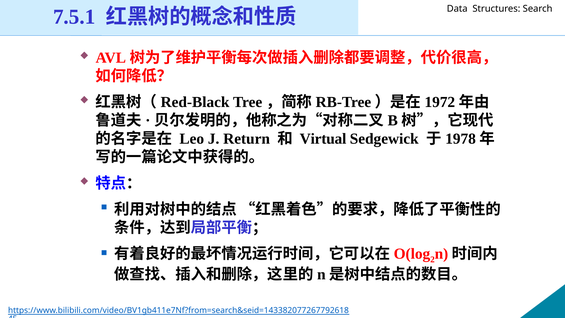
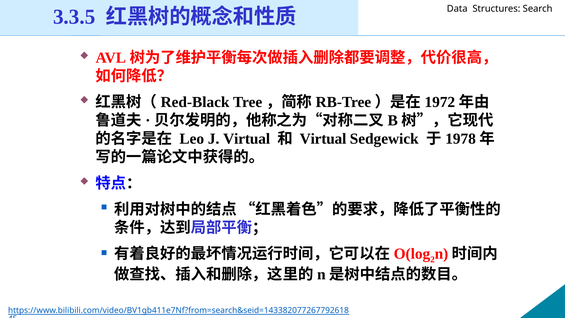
7.5.1: 7.5.1 -> 3.3.5 (74, 17)
J Return: Return -> Virtual (247, 139)
